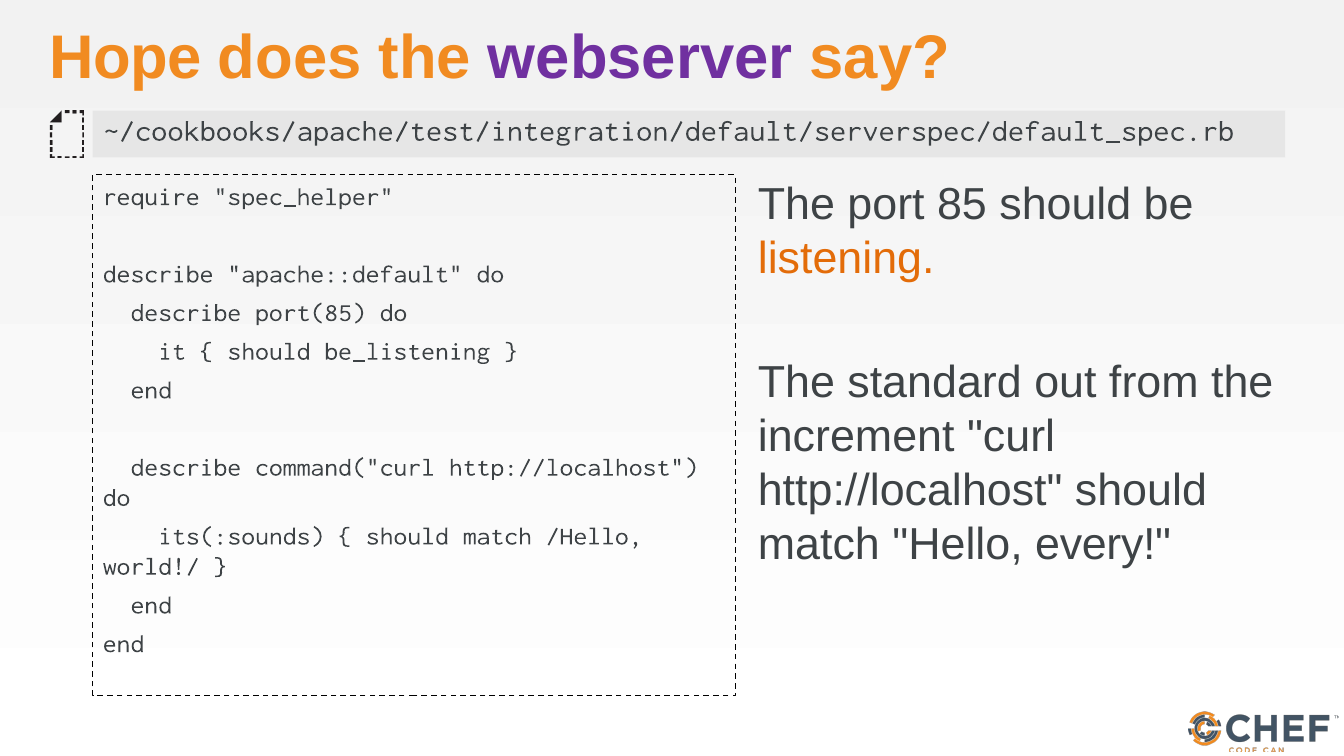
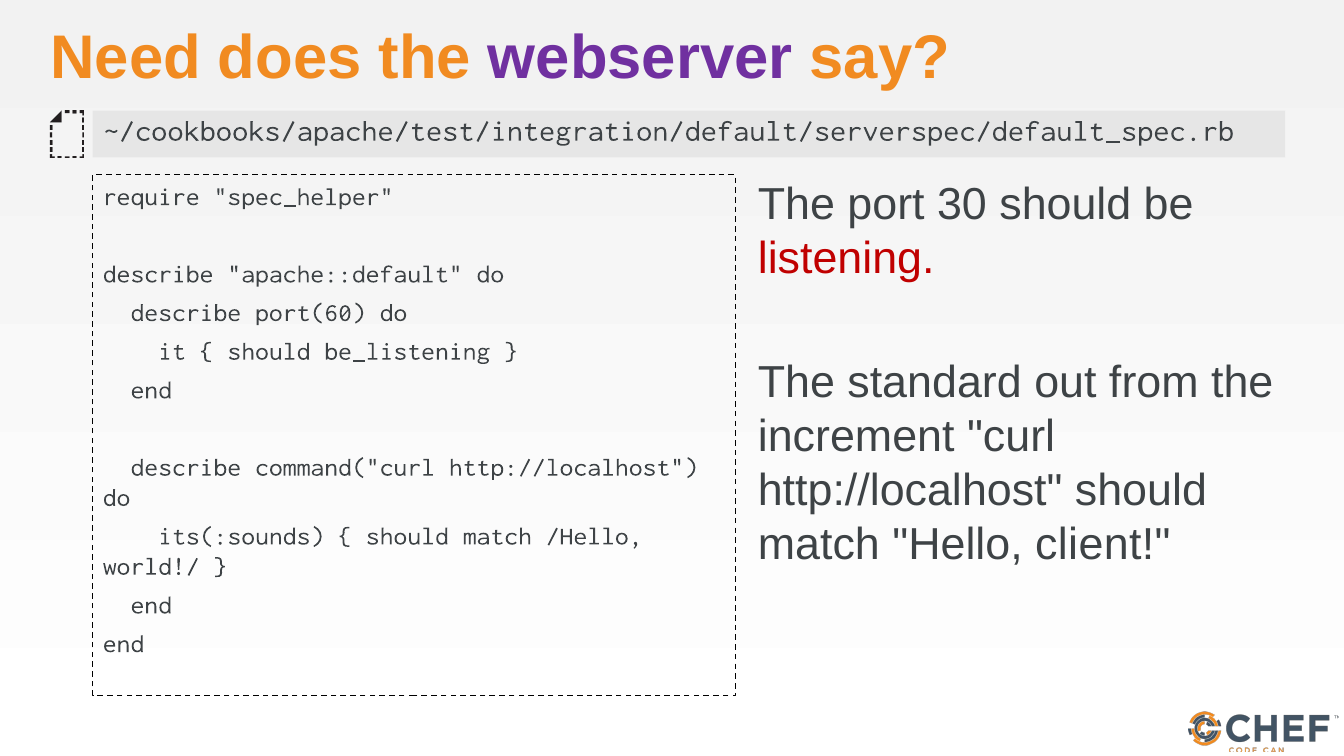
Hope: Hope -> Need (126, 58)
85: 85 -> 30 (962, 205)
listening colour: orange -> red (846, 259)
port(85: port(85 -> port(60 (310, 313)
every: every -> client (1103, 544)
